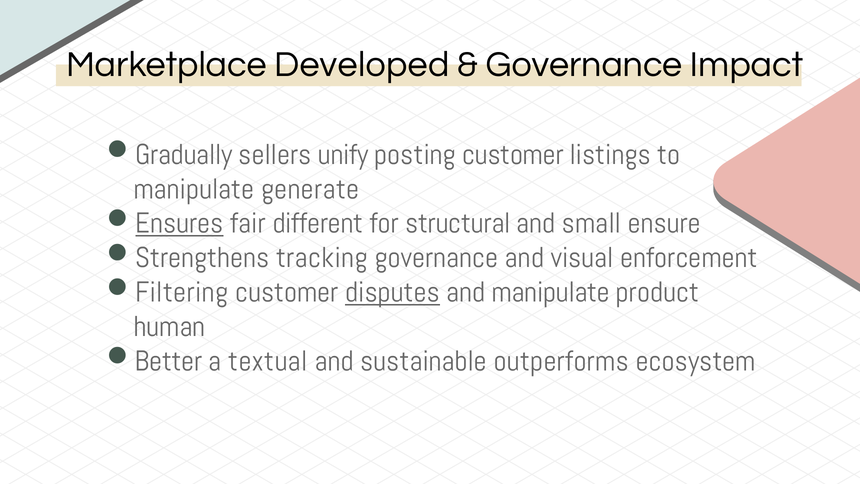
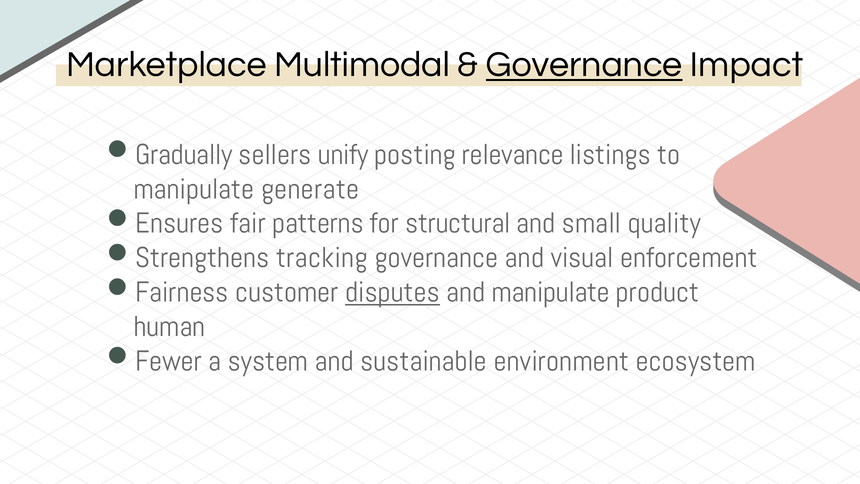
Developed: Developed -> Multimodal (362, 65)
Governance underline: none -> present (584, 65)
posting customer: customer -> relevance (513, 155)
Ensures underline: present -> none (179, 223)
different: different -> patterns (318, 223)
ensure: ensure -> quality (664, 223)
Filtering: Filtering -> Fairness (182, 292)
Better: Better -> Fewer (169, 361)
textual: textual -> system (268, 361)
outperforms: outperforms -> environment (561, 361)
